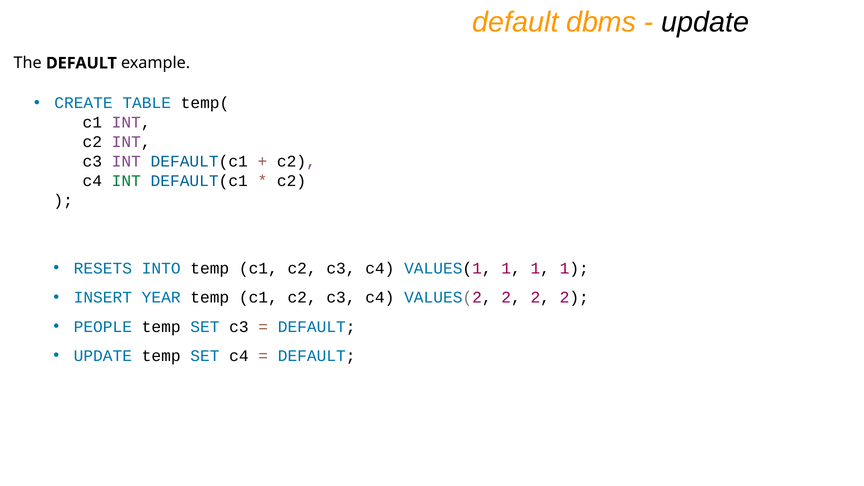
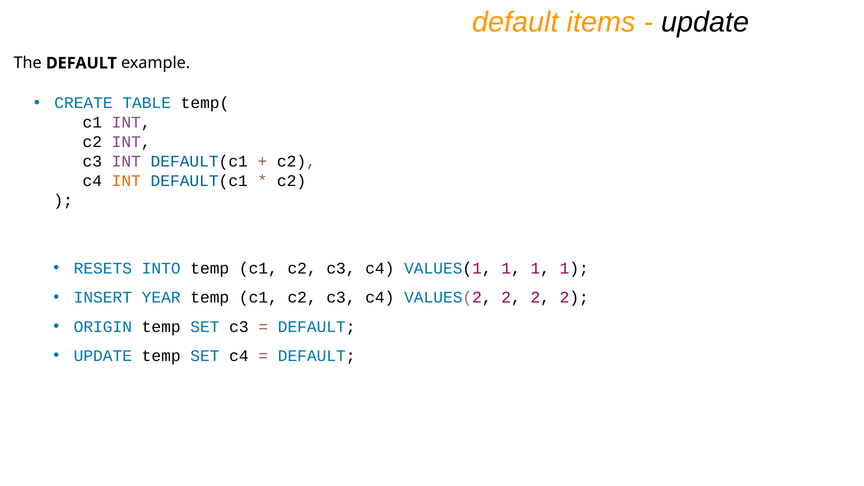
dbms: dbms -> items (601, 22)
INT colour: green -> orange (126, 181)
PEOPLE: PEOPLE -> ORIGIN (103, 327)
